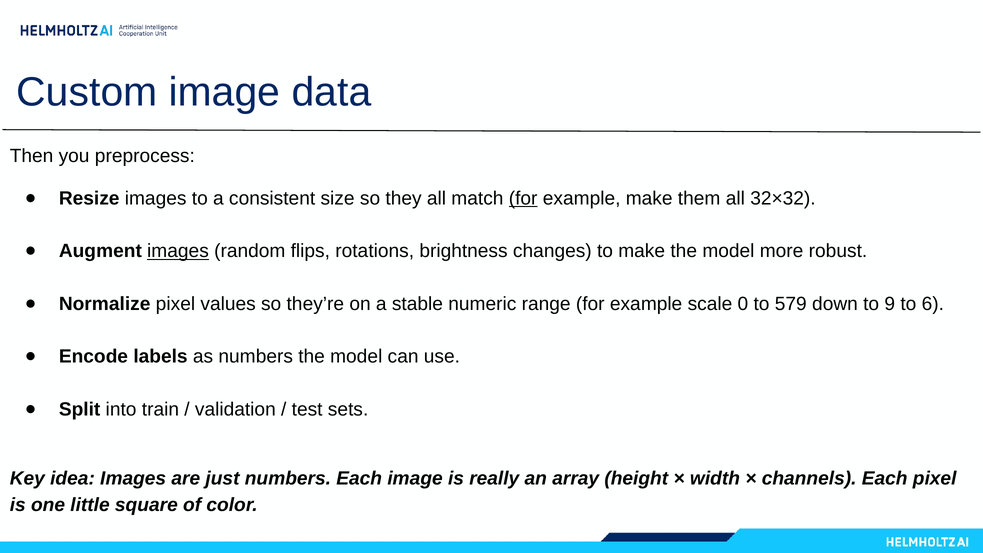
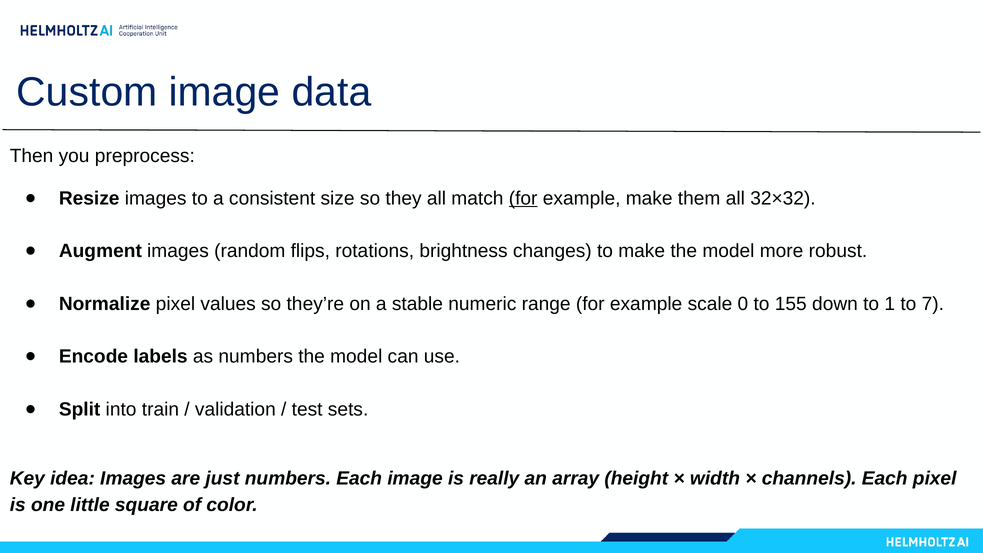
images underline: present -> none (178, 251)
579: 579 -> 155 (791, 304)
9: 9 -> 1 (890, 304)
6: 6 -> 7 (933, 304)
